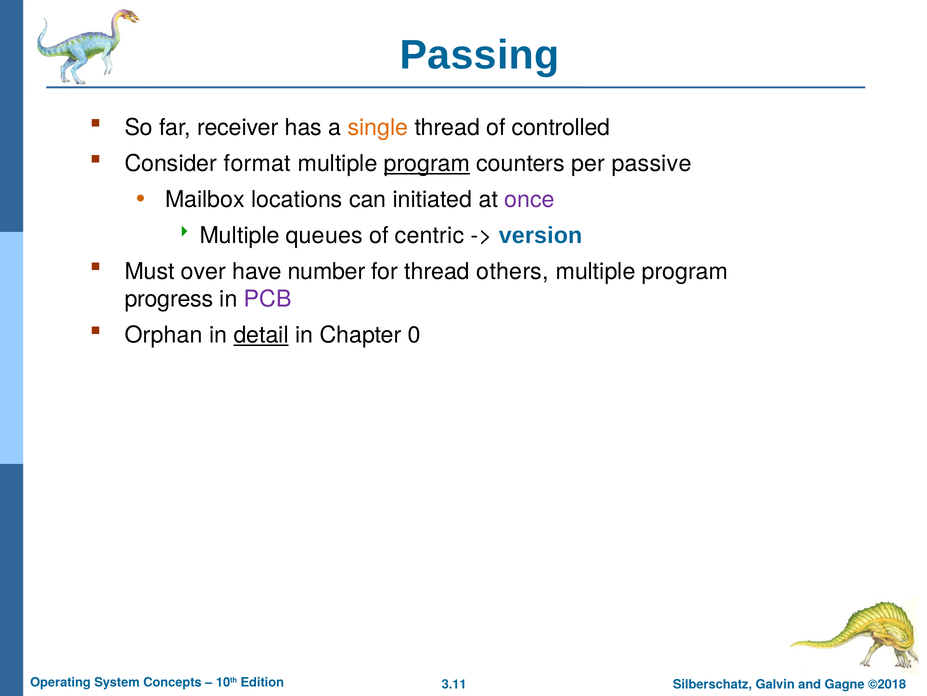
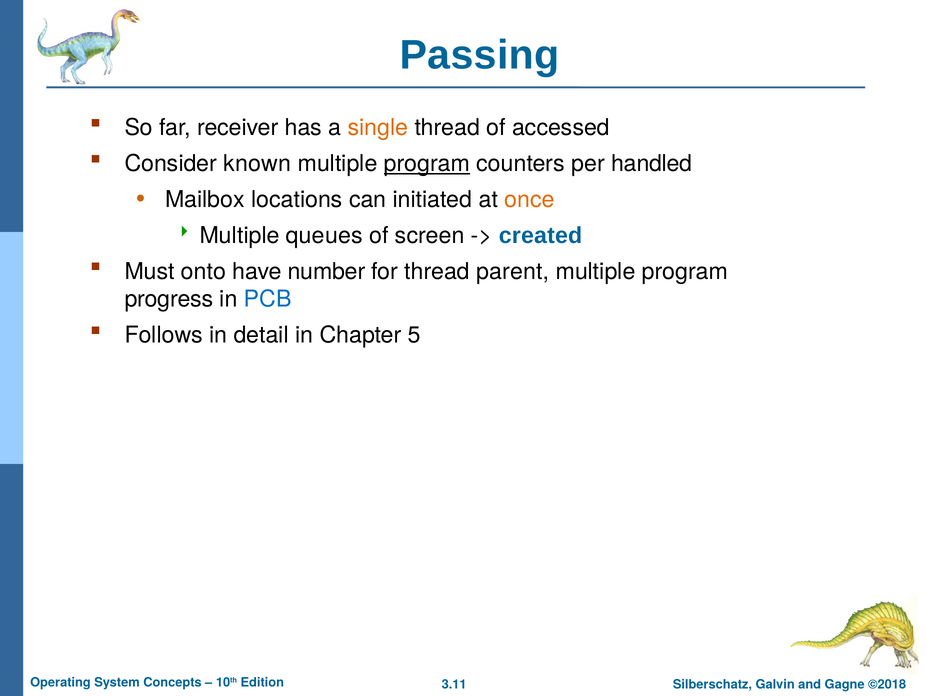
controlled: controlled -> accessed (561, 128)
format: format -> known (257, 163)
passive: passive -> handled (652, 163)
once colour: purple -> orange (529, 199)
centric: centric -> screen (430, 235)
version: version -> created (541, 235)
over: over -> onto (203, 271)
others: others -> parent (513, 271)
PCB colour: purple -> blue (268, 299)
Orphan: Orphan -> Follows (164, 335)
detail underline: present -> none (261, 335)
0: 0 -> 5 (414, 335)
